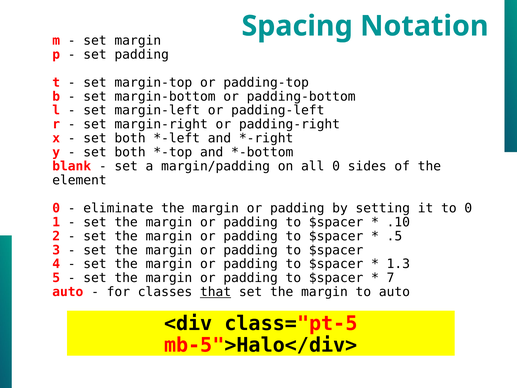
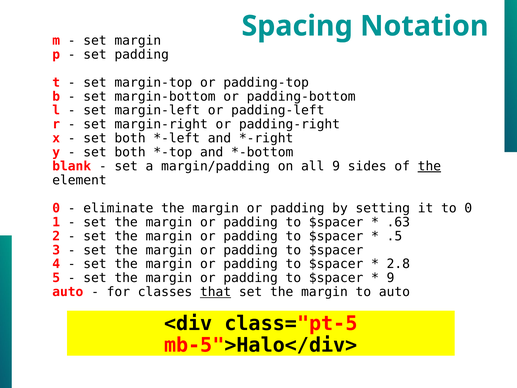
all 0: 0 -> 9 (336, 166)
the underline: none -> present (429, 166)
.10: .10 -> .63 (398, 222)
1.3: 1.3 -> 2.8 (398, 264)
7: 7 -> 9 (391, 278)
